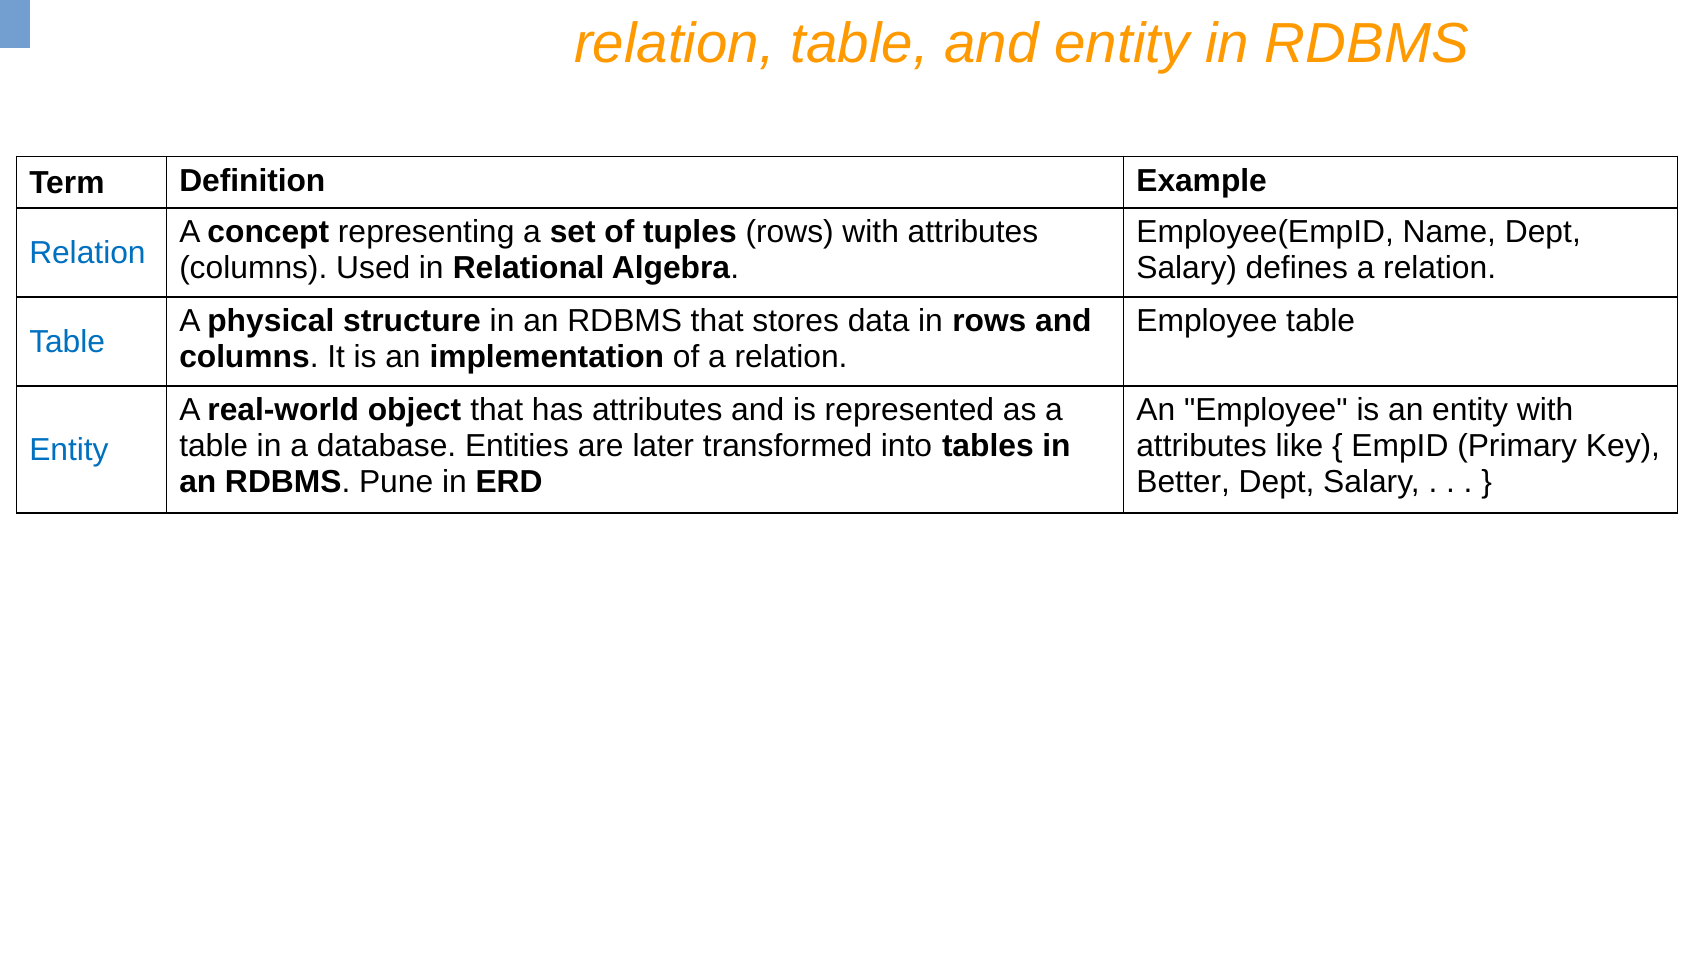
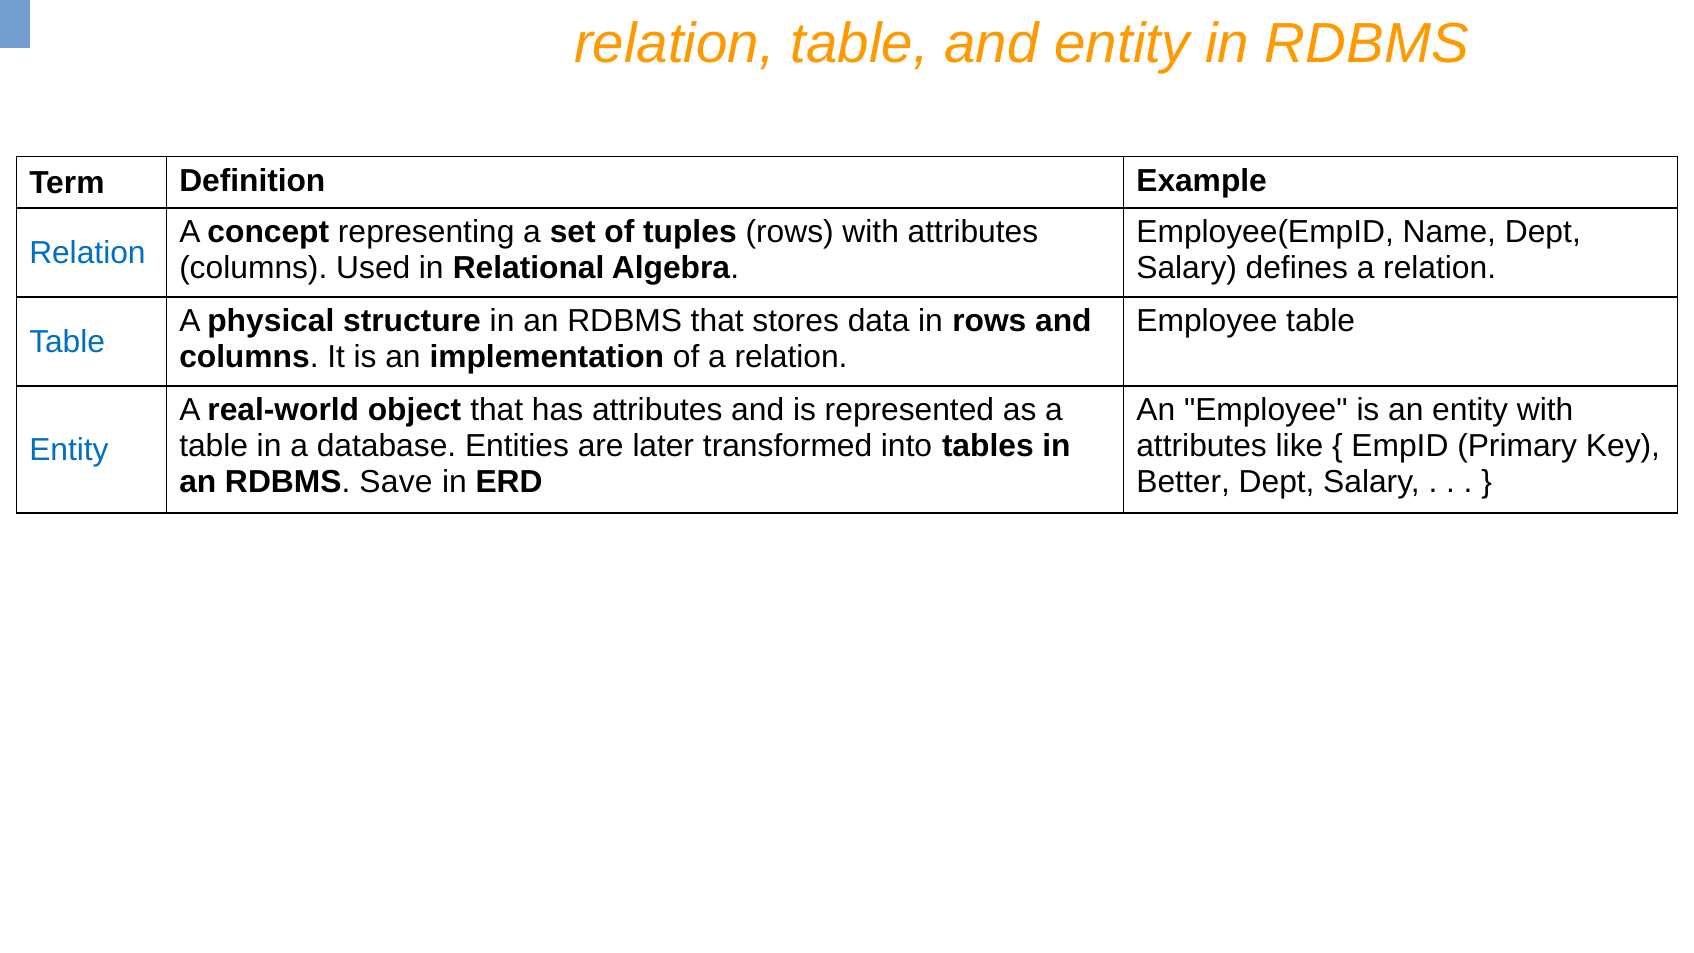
Pune: Pune -> Save (396, 482)
